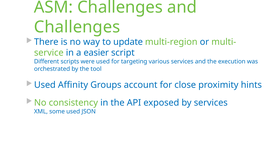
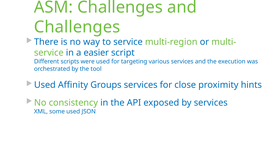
to update: update -> service (128, 42)
Groups account: account -> services (141, 85)
